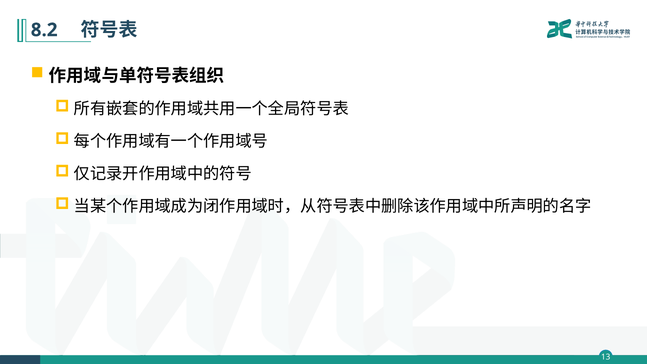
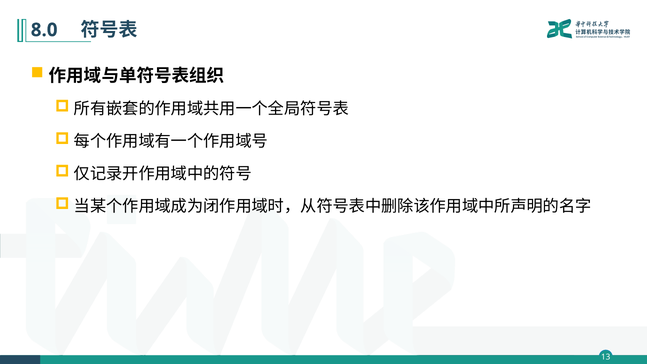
8.2: 8.2 -> 8.0 (44, 30)
